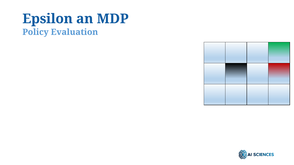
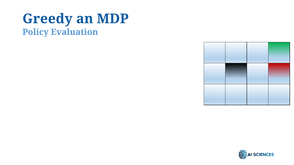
Epsilon: Epsilon -> Greedy (47, 19)
